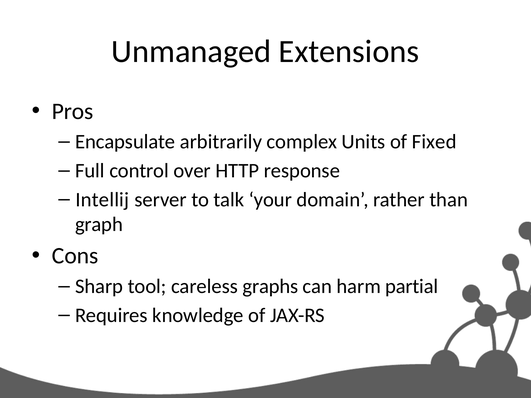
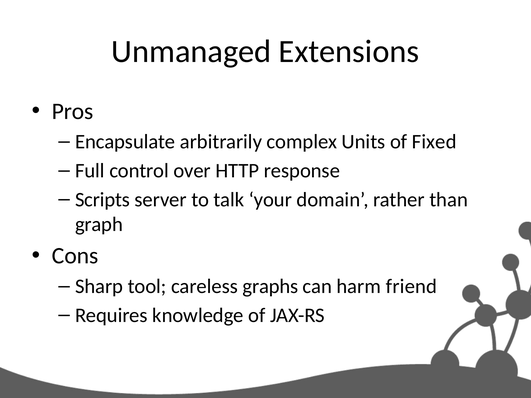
Intellij: Intellij -> Scripts (102, 200)
partial: partial -> friend (411, 287)
